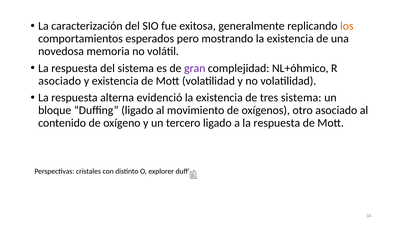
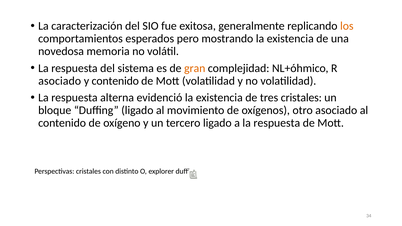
gran colour: purple -> orange (195, 68)
y existencia: existencia -> contenido (115, 81)
tres sistema: sistema -> cristales (301, 98)
